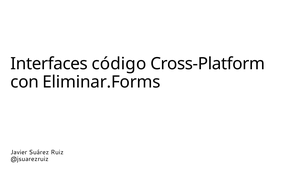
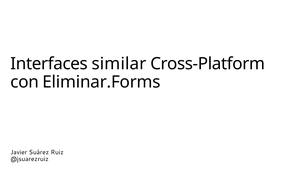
código: código -> similar (119, 64)
